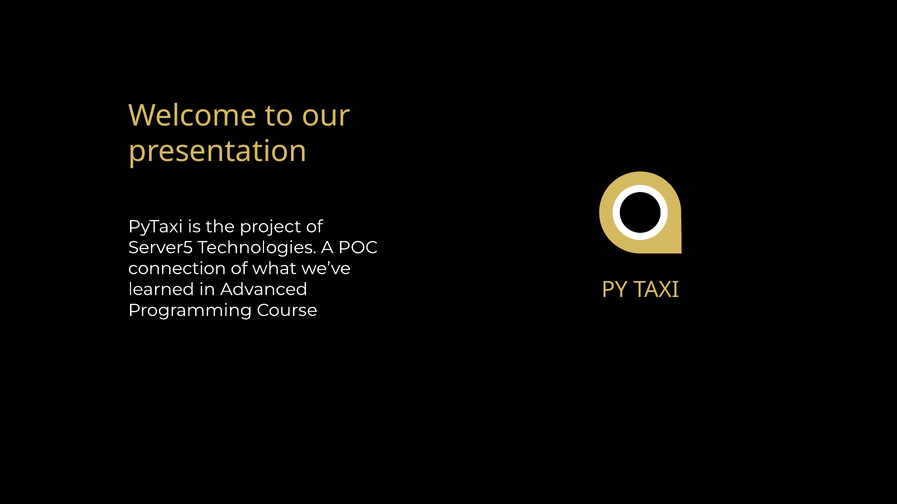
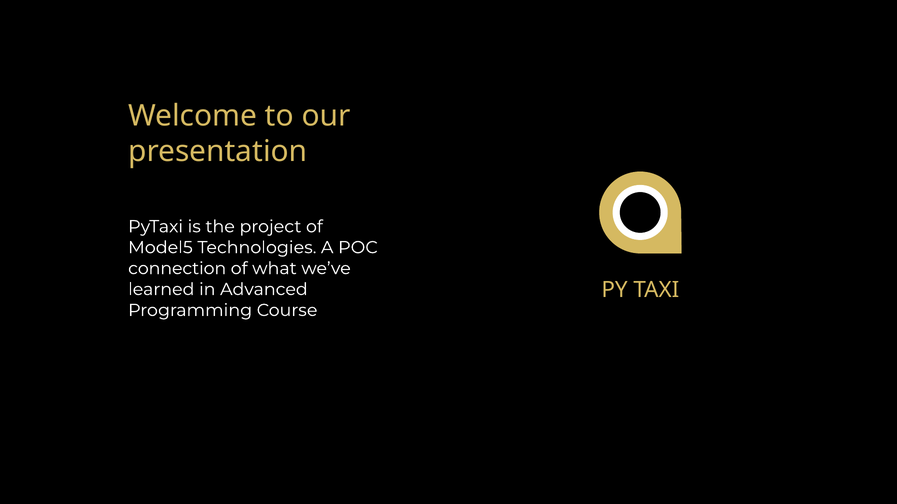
Server5: Server5 -> Model5 (160, 248)
